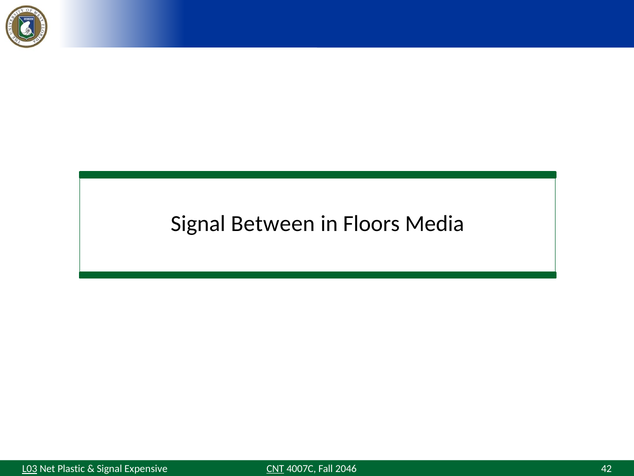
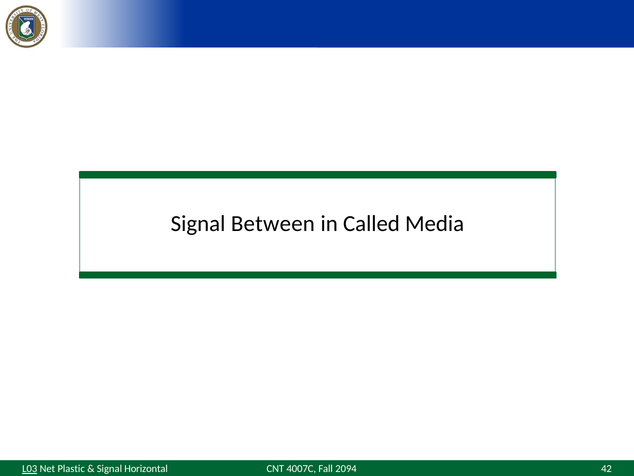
Floors: Floors -> Called (371, 223)
CNT underline: present -> none (275, 468)
2046: 2046 -> 2094 (346, 468)
Expensive: Expensive -> Horizontal (146, 468)
